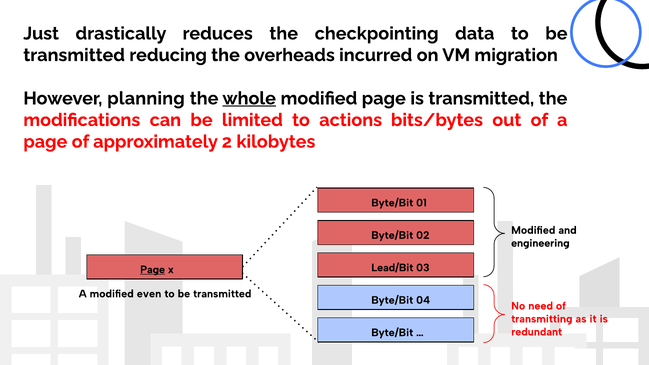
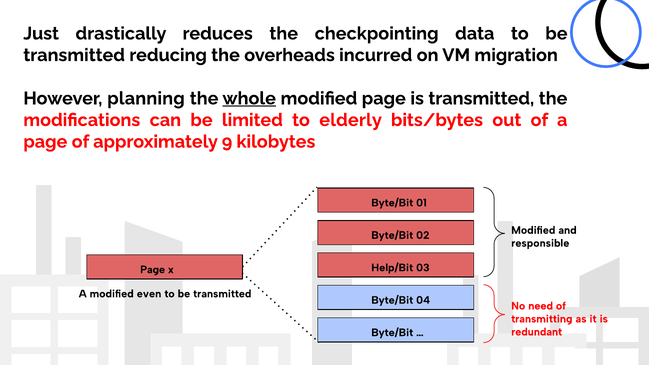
actions: actions -> elderly (351, 120)
2: 2 -> 9 (227, 142)
engineering: engineering -> responsible (540, 243)
Lead/Bit: Lead/Bit -> Help/Bit (392, 268)
Page underline: present -> none (153, 270)
